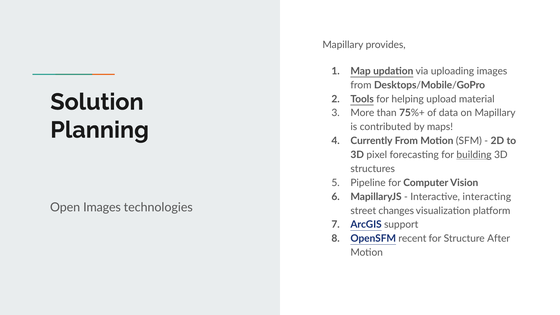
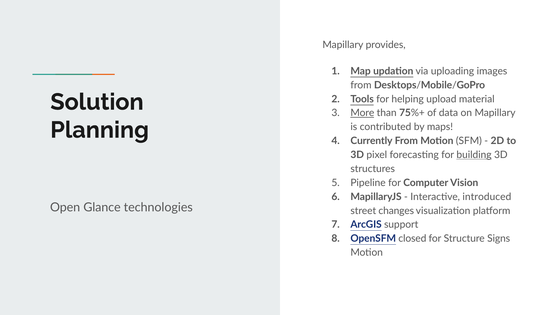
More underline: none -> present (362, 113)
interacting: interacting -> introduced (487, 197)
Open Images: Images -> Glance (102, 208)
recent: recent -> closed (412, 239)
After: After -> Signs (499, 239)
